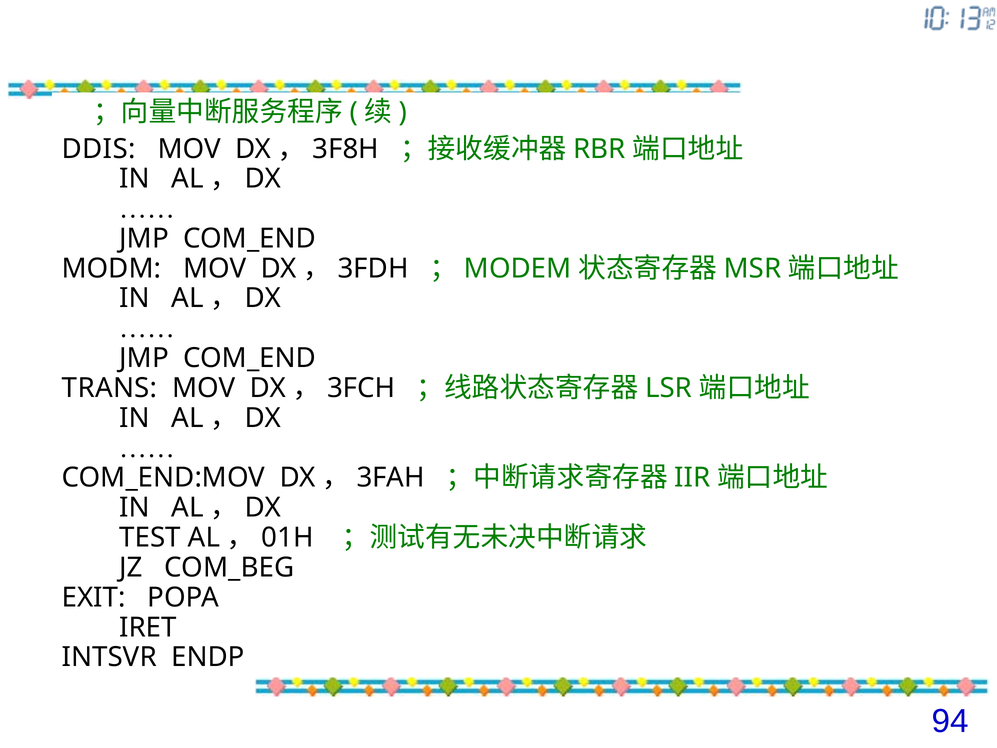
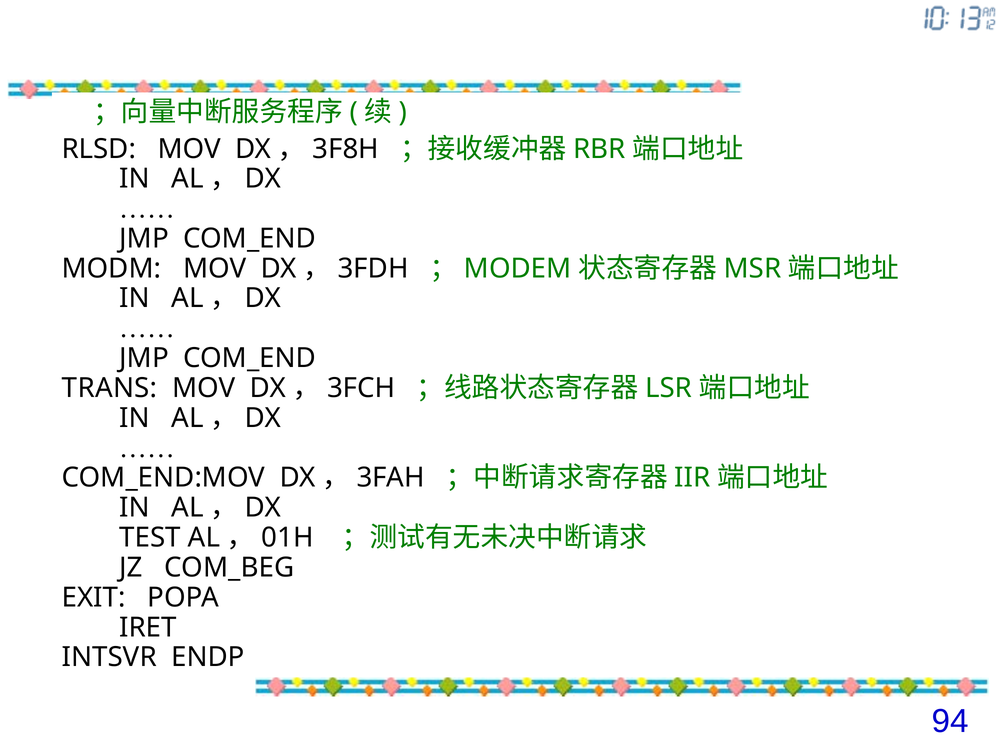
DDIS: DDIS -> RLSD (99, 149)
